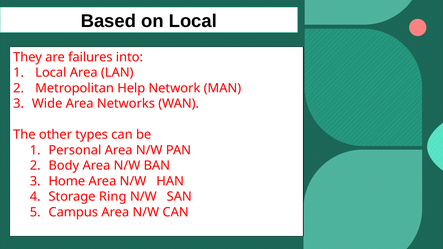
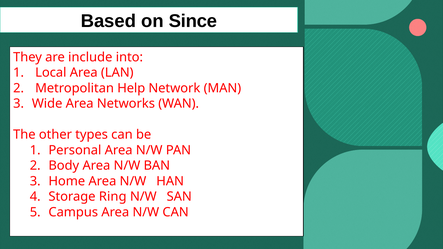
on Local: Local -> Since (193, 21)
failures: failures -> include (90, 57)
